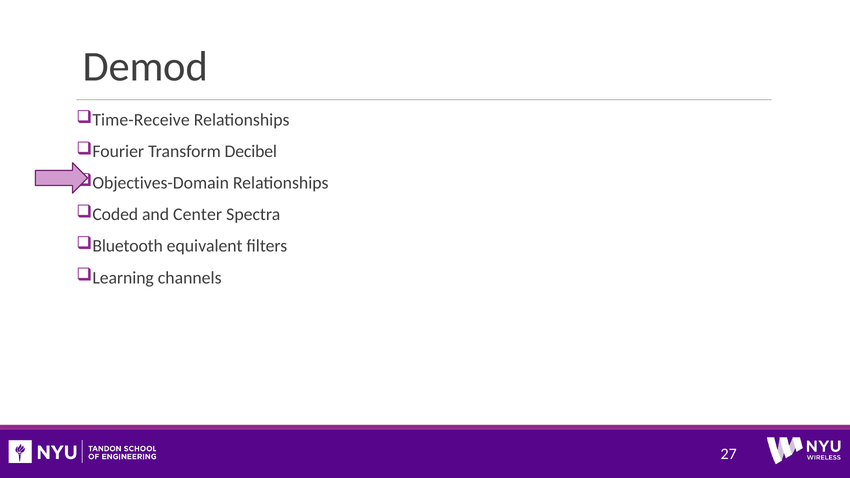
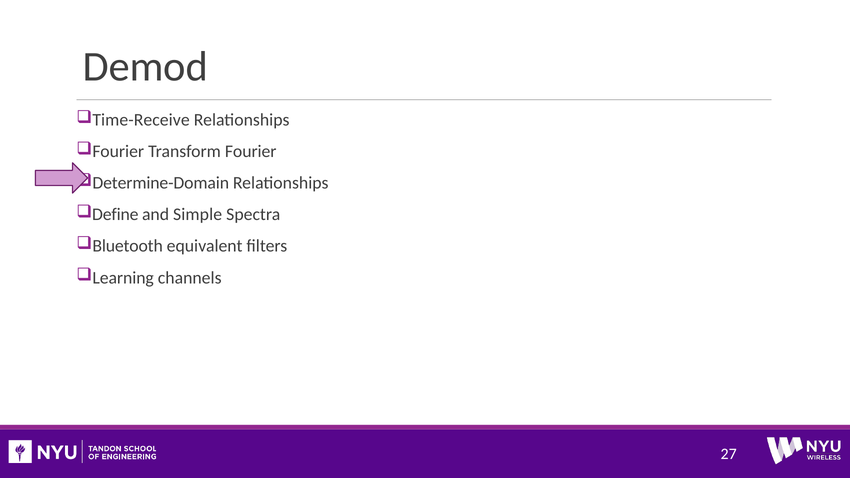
Transform Decibel: Decibel -> Fourier (251, 152)
Objectives-Domain: Objectives-Domain -> Determine-Domain (161, 183)
Coded: Coded -> Define (115, 215)
Center: Center -> Simple (198, 215)
